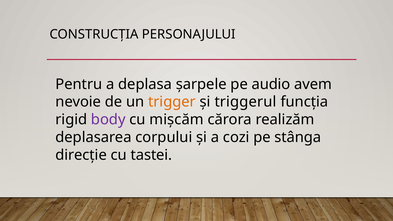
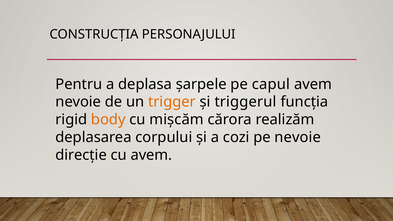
audio: audio -> capul (271, 84)
body colour: purple -> orange (108, 120)
pe stânga: stânga -> nevoie (298, 137)
cu tastei: tastei -> avem (151, 155)
